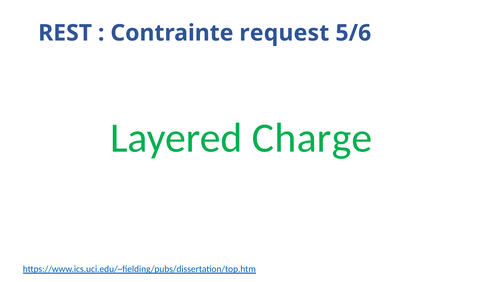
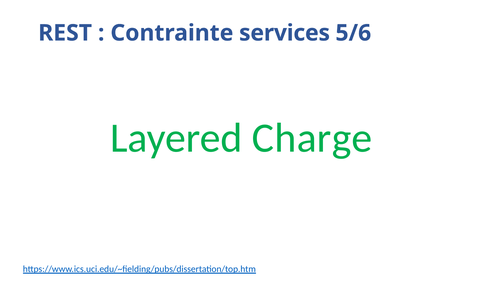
request: request -> services (285, 33)
